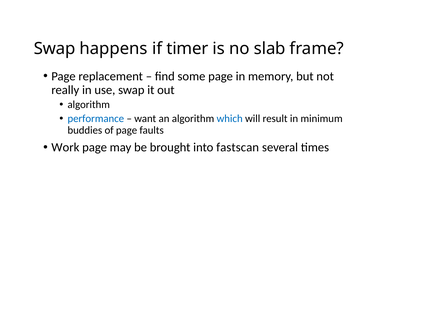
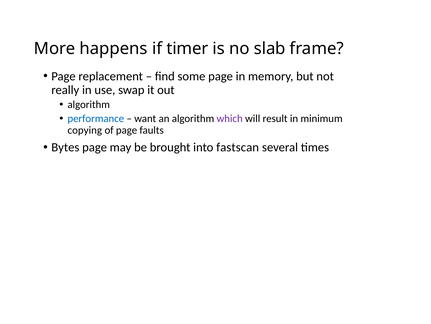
Swap: Swap -> More (55, 48)
which colour: blue -> purple (230, 118)
buddies: buddies -> copying (85, 130)
Work: Work -> Bytes (65, 147)
